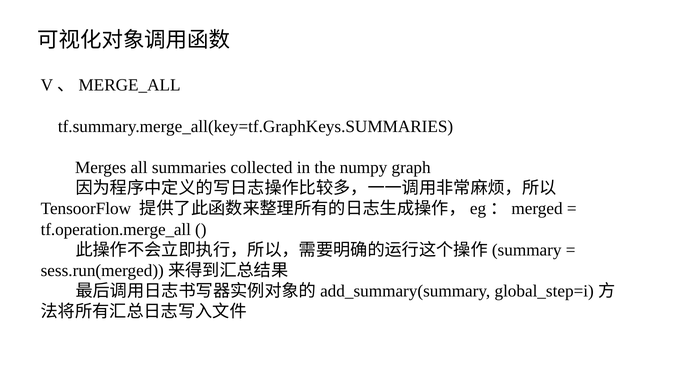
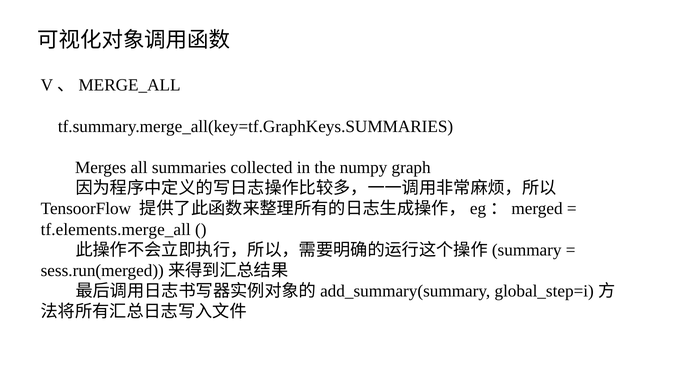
tf.operation.merge_all: tf.operation.merge_all -> tf.elements.merge_all (116, 230)
